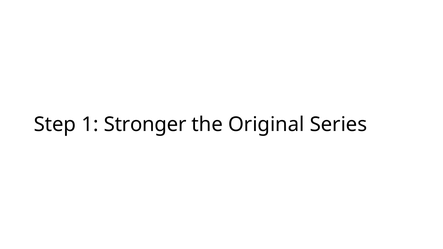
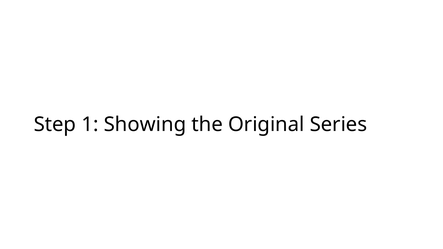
Stronger: Stronger -> Showing (145, 124)
